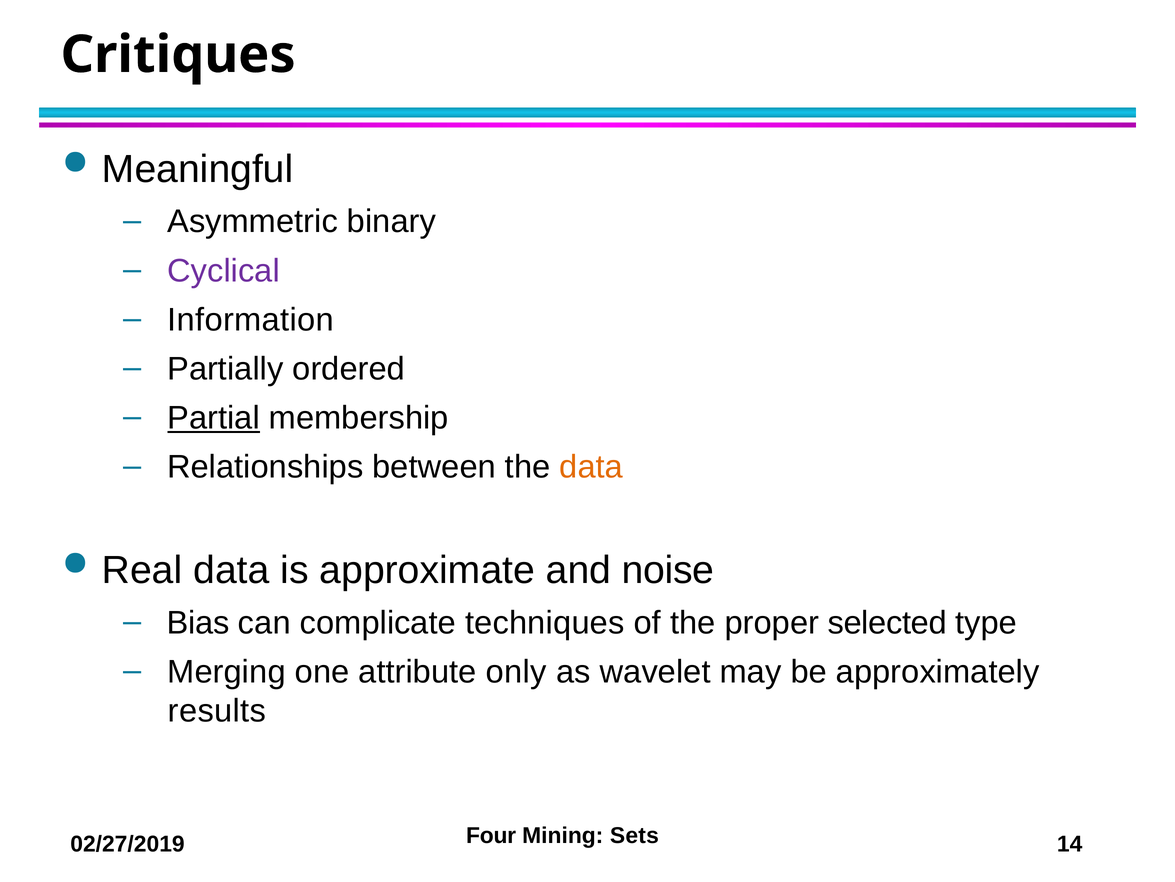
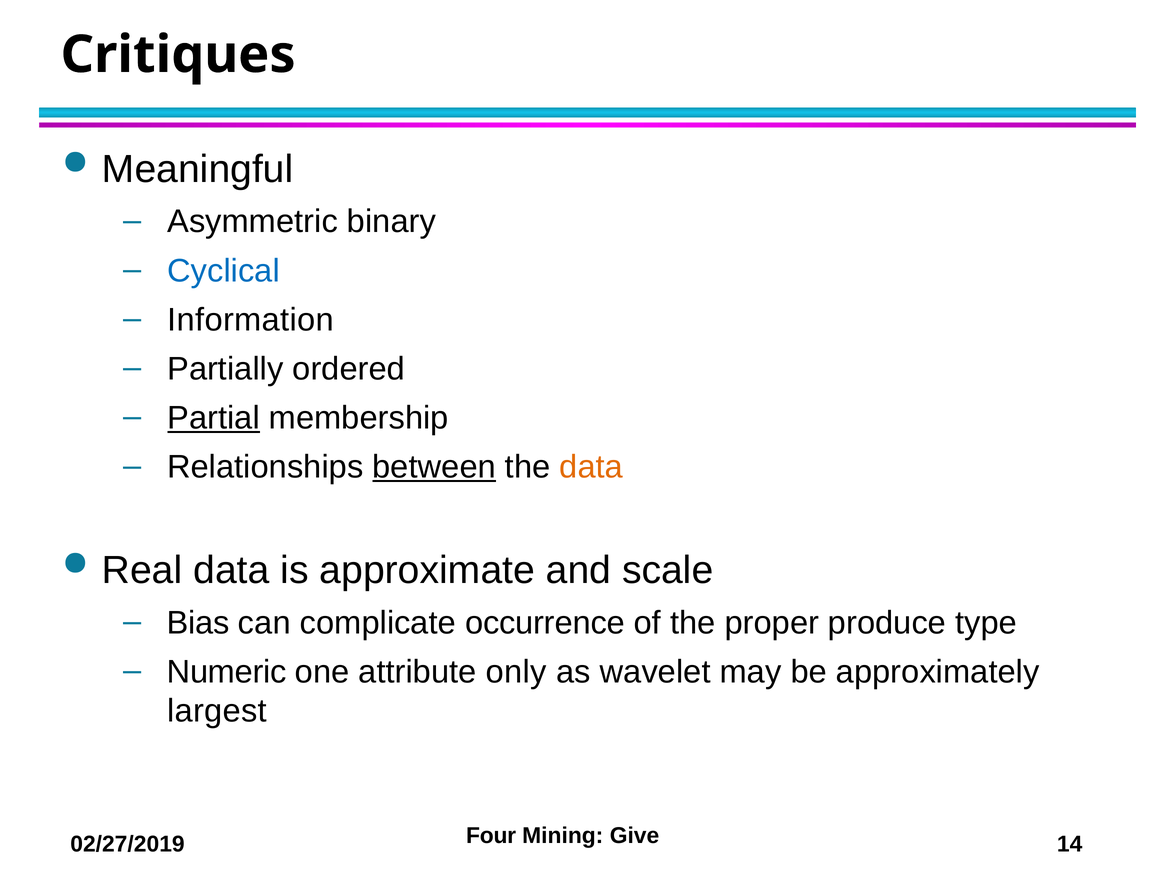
Cyclical colour: purple -> blue (224, 271)
between underline: none -> present (434, 467)
noise: noise -> scale (668, 570)
techniques: techniques -> occurrence (545, 622)
selected: selected -> produce (887, 622)
Merging: Merging -> Numeric (227, 671)
results: results -> largest (217, 710)
Sets: Sets -> Give (635, 835)
